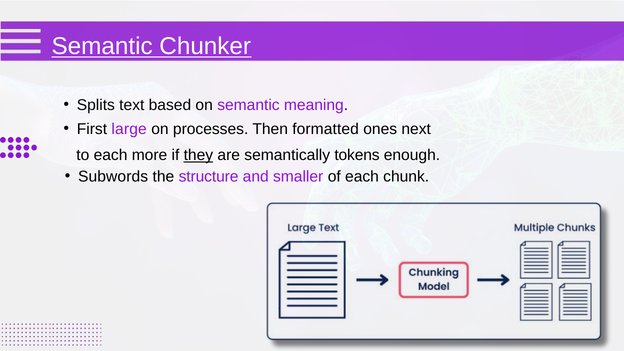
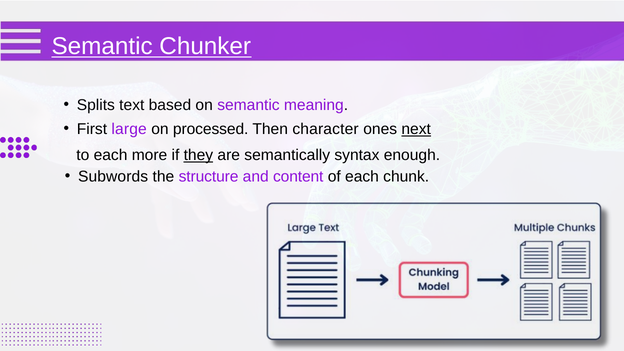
processes: processes -> processed (211, 129)
formatted: formatted -> character (326, 129)
next underline: none -> present (416, 129)
tokens: tokens -> syntax (357, 155)
smaller: smaller -> content (298, 177)
